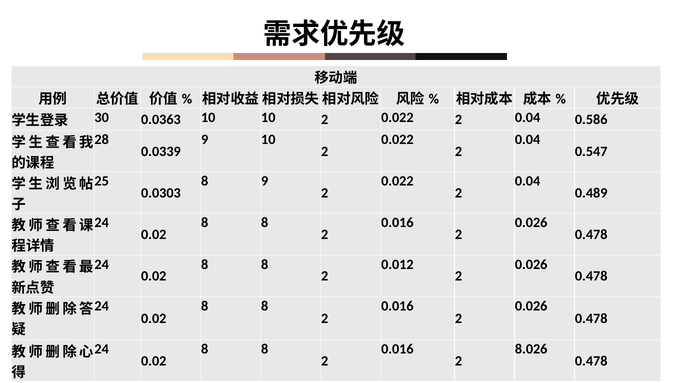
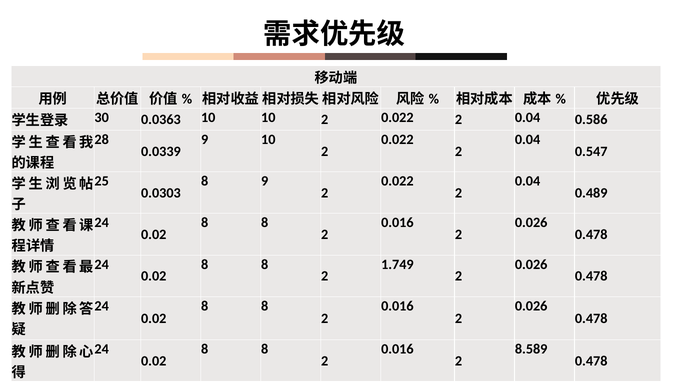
0.012: 0.012 -> 1.749 (397, 264)
8.026: 8.026 -> 8.589 (531, 349)
